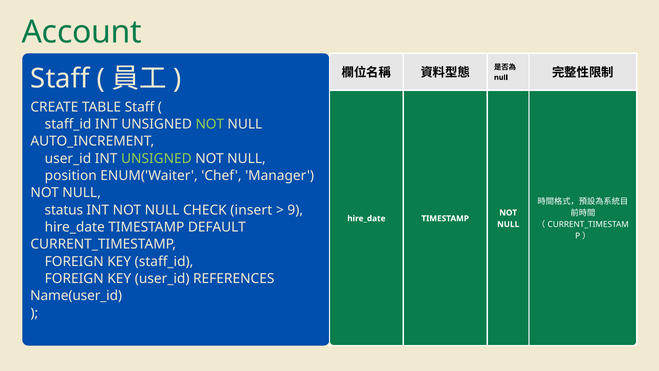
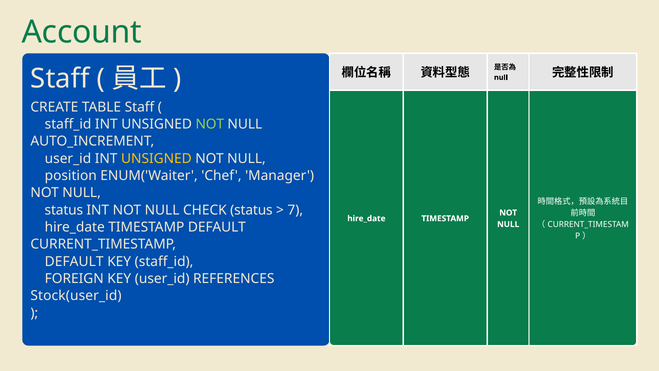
UNSIGNED colour: light green -> yellow (156, 158)
CHECK insert: insert -> status (251, 210)
9: 9 -> 7 (295, 210)
FOREIGN: FOREIGN -> DEFAULT (74, 261)
Name(user_id: Name(user_id -> Stock(user_id (76, 296)
